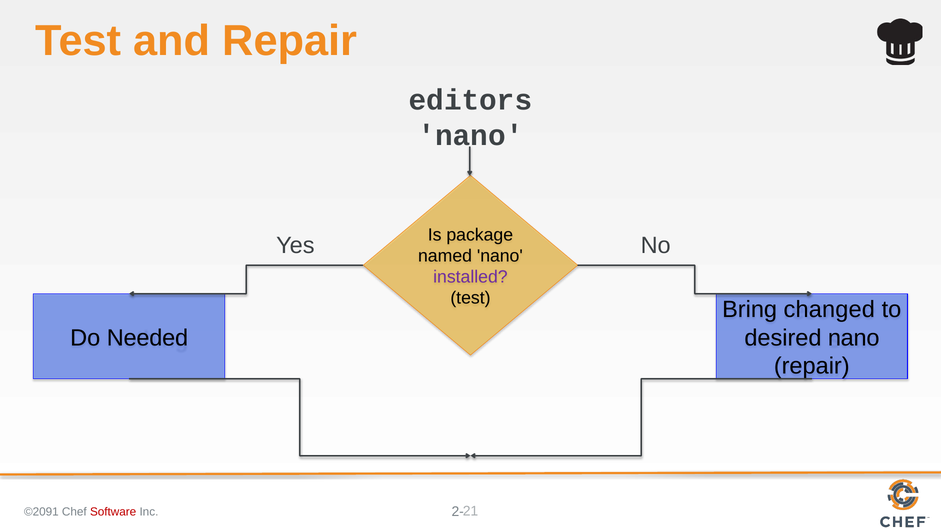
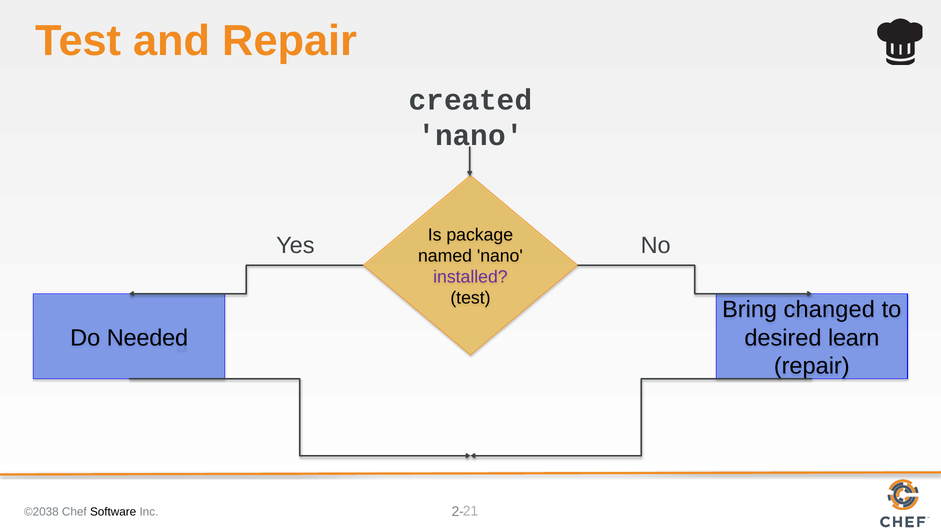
editors: editors -> created (470, 100)
desired nano: nano -> learn (854, 338)
©2091: ©2091 -> ©2038 (41, 512)
Software colour: red -> black (113, 512)
